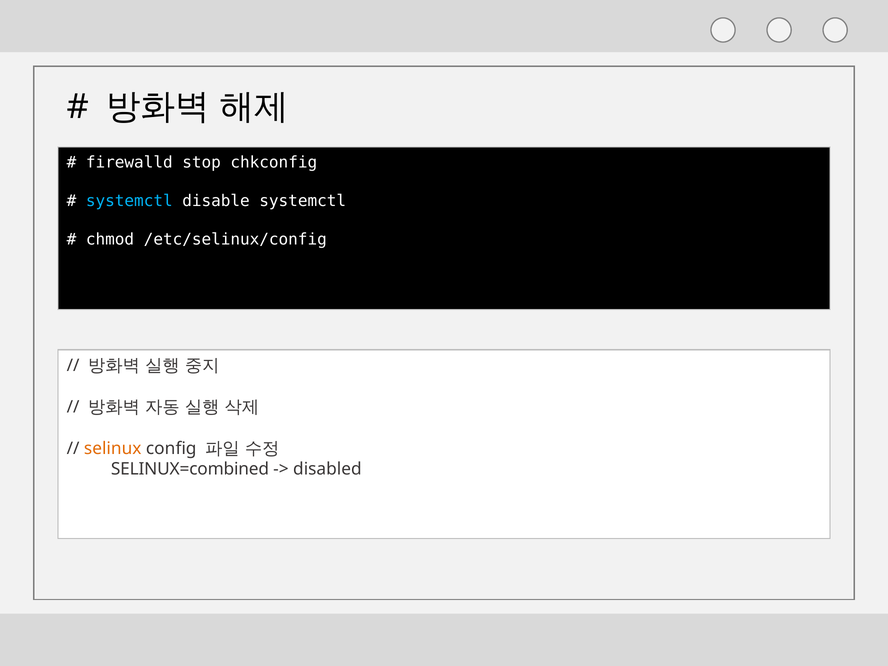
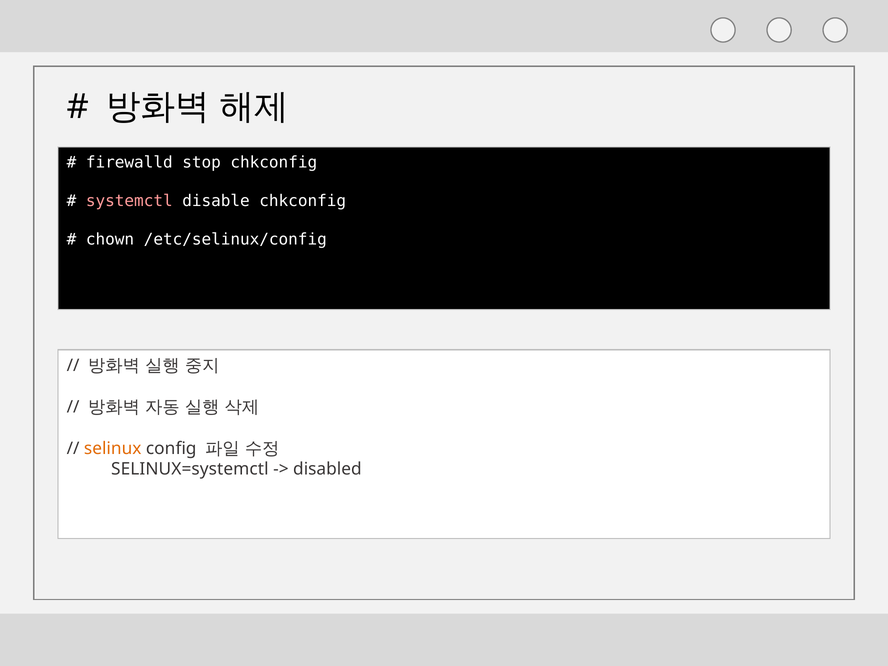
systemctl colour: light blue -> pink (129, 201)
disable systemctl: systemctl -> chkconfig (303, 201)
chmod: chmod -> chown (110, 239)
SELINUX=combined: SELINUX=combined -> SELINUX=systemctl (190, 469)
